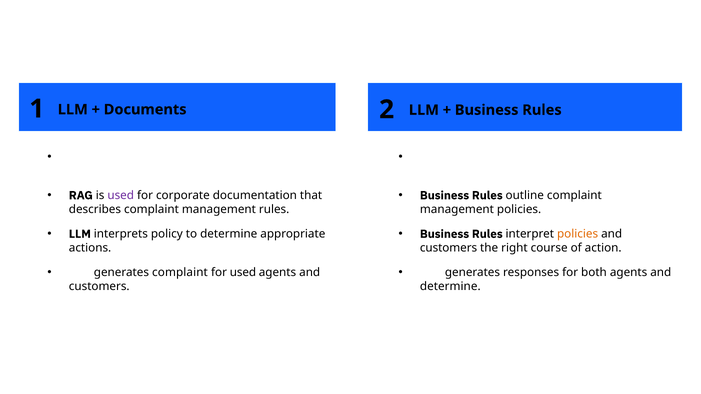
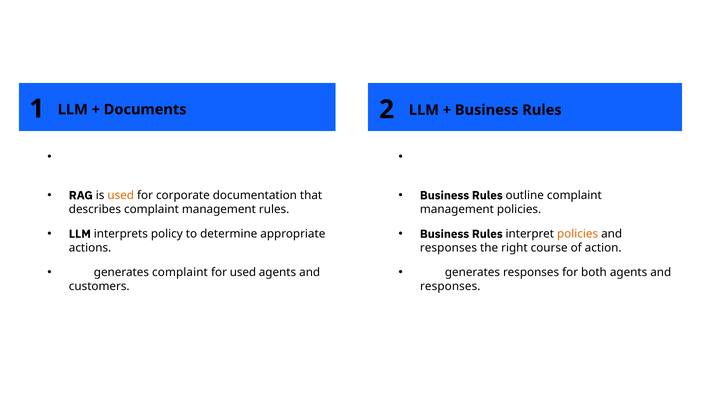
used colour: purple -> orange (121, 196)
customers: customers -> responses (448, 248)
determine: determine -> responses (450, 287)
